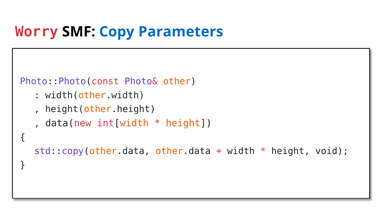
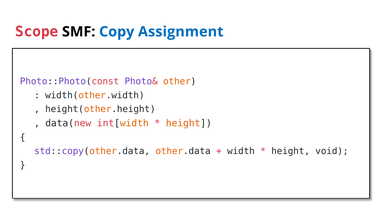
Worry: Worry -> Scope (37, 32)
Parameters: Parameters -> Assignment (181, 32)
